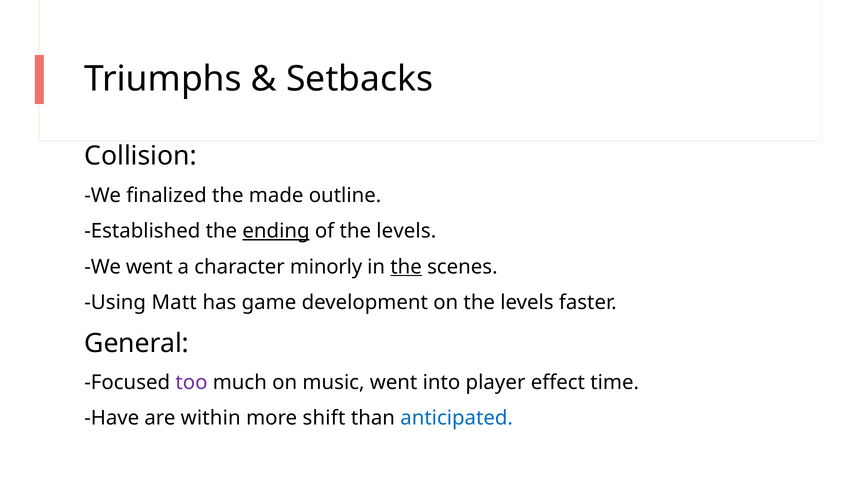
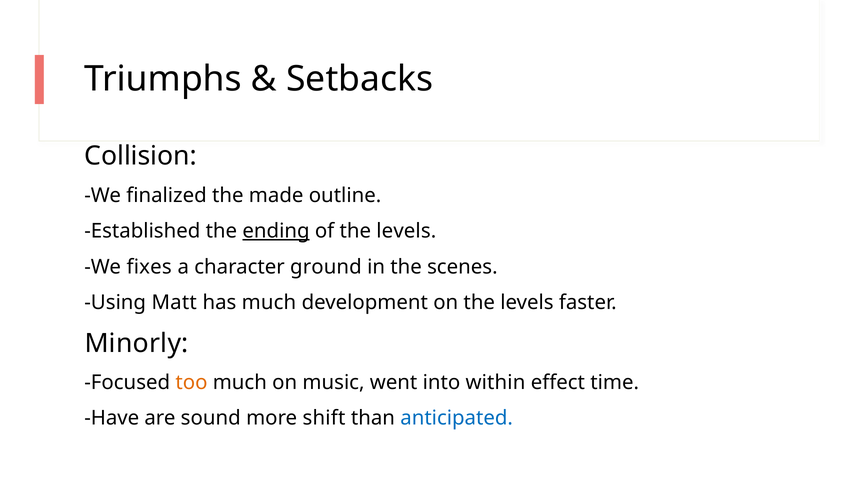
We went: went -> fixes (149, 267)
minorly: minorly -> ground (326, 267)
the underline: present -> none (406, 267)
has game: game -> much (269, 303)
General: General -> Minorly (137, 343)
too colour: purple -> orange (191, 383)
player: player -> within (495, 383)
within: within -> sound (211, 418)
